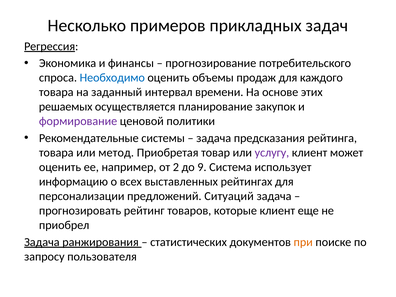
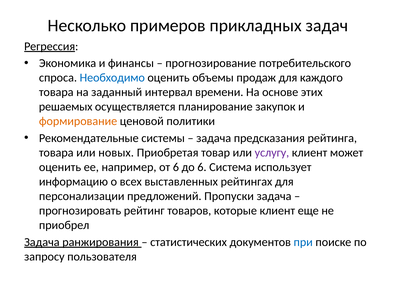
формирование colour: purple -> orange (78, 121)
метод: метод -> новых (116, 153)
от 2: 2 -> 6 (176, 167)
до 9: 9 -> 6 (202, 167)
Ситуаций: Ситуаций -> Пропуски (229, 196)
при colour: orange -> blue (303, 242)
